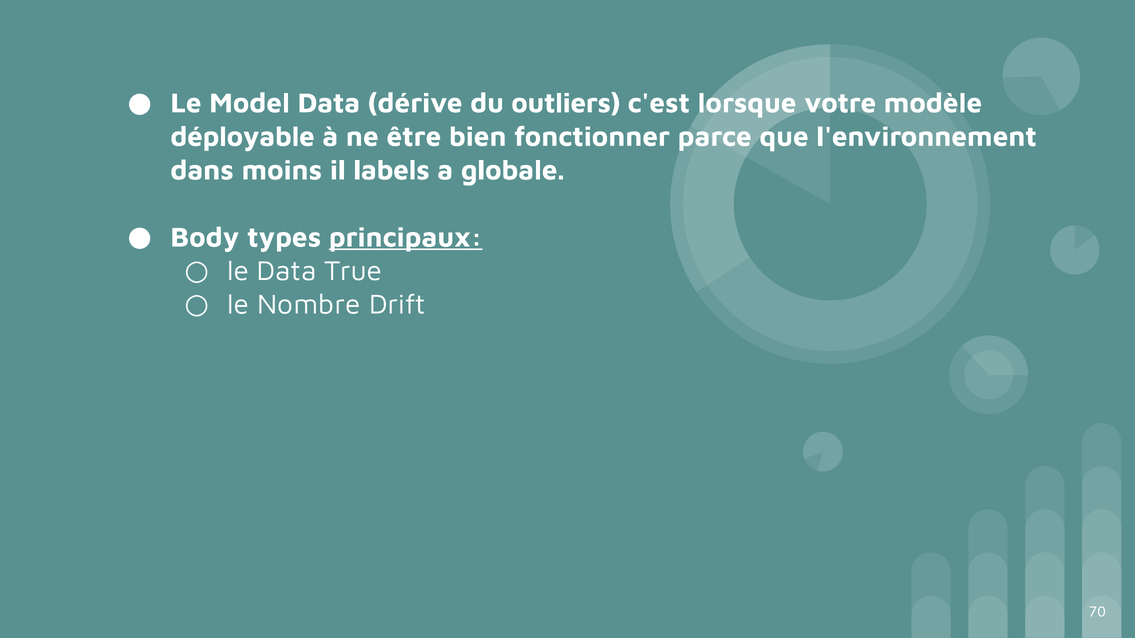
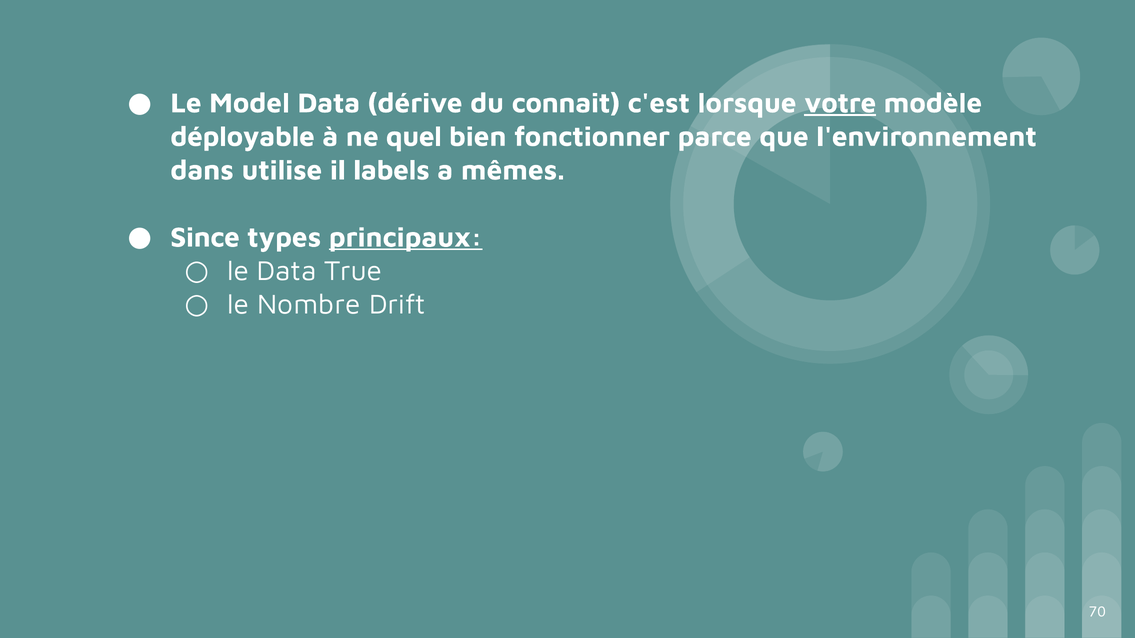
outliers: outliers -> connait (566, 103)
votre underline: none -> present (840, 103)
être: être -> quel (414, 137)
moins: moins -> utilise (282, 170)
globale: globale -> mêmes (513, 170)
Body: Body -> Since (205, 238)
